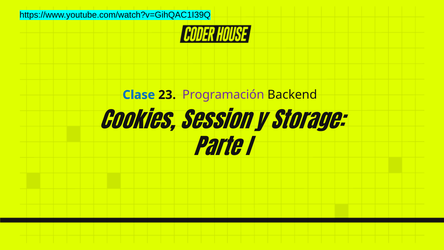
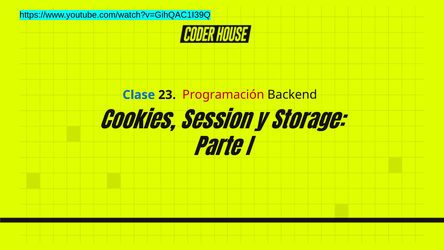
Programación colour: purple -> red (223, 95)
